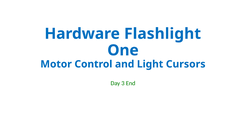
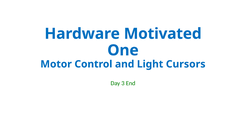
Flashlight: Flashlight -> Motivated (163, 34)
